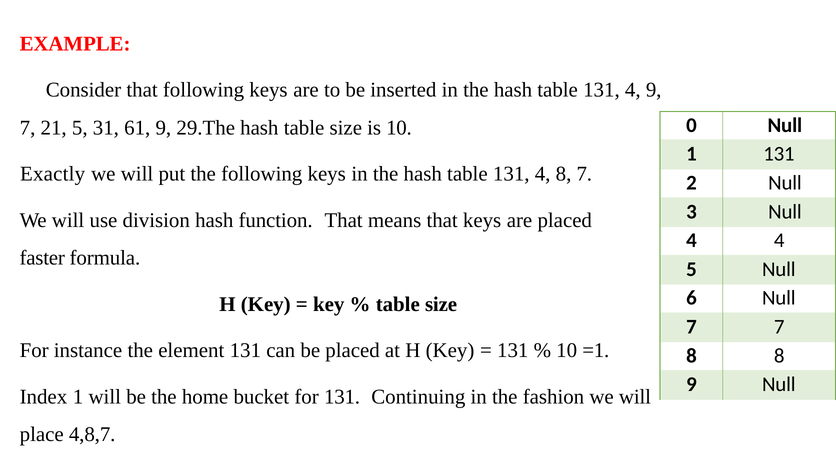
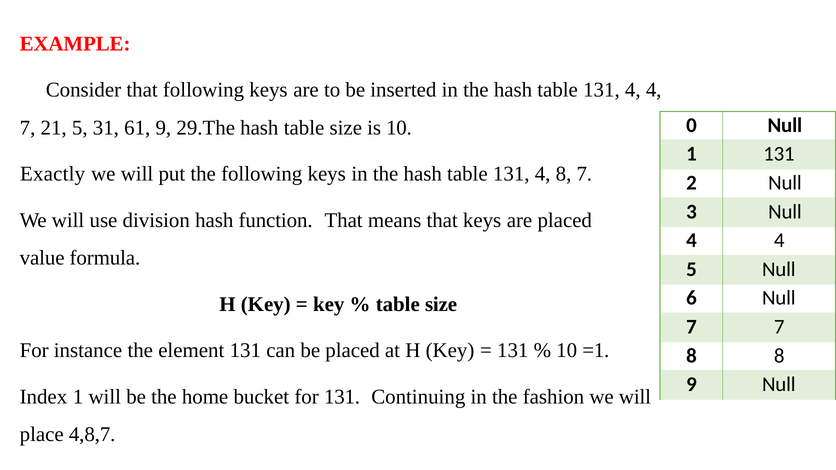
131 4 9: 9 -> 4 (654, 90)
faster: faster -> value (42, 258)
